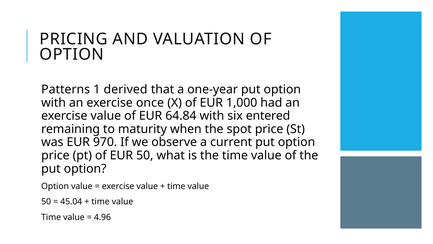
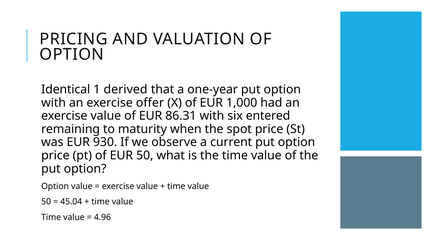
Patterns: Patterns -> Identical (66, 89)
once: once -> offer (150, 102)
64.84: 64.84 -> 86.31 (181, 116)
970: 970 -> 930 (105, 142)
